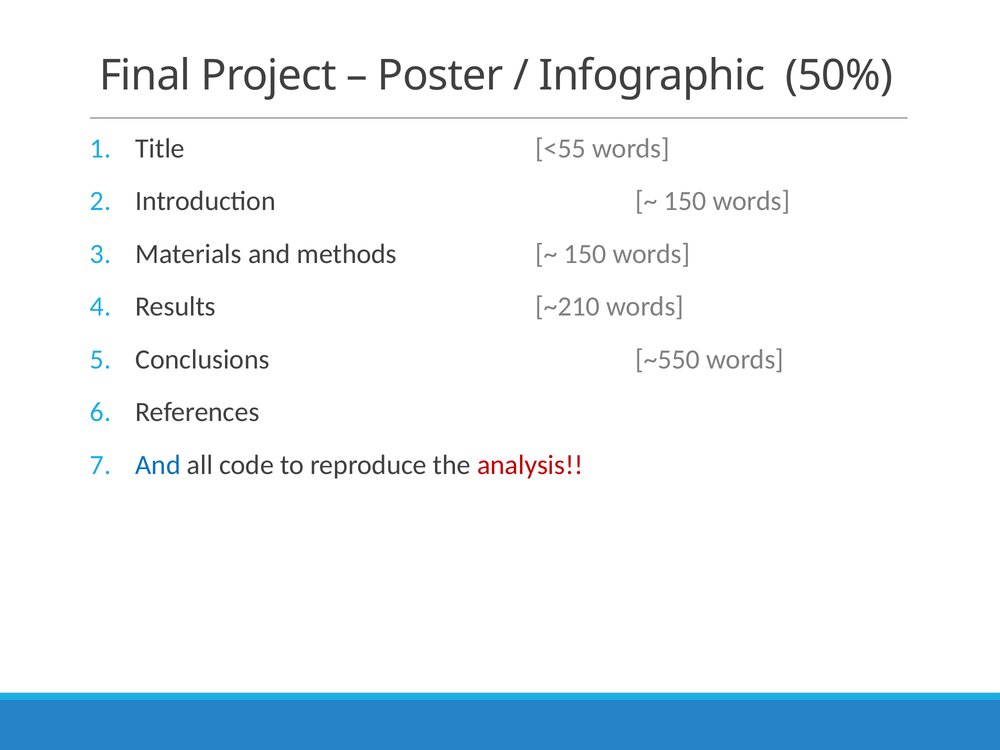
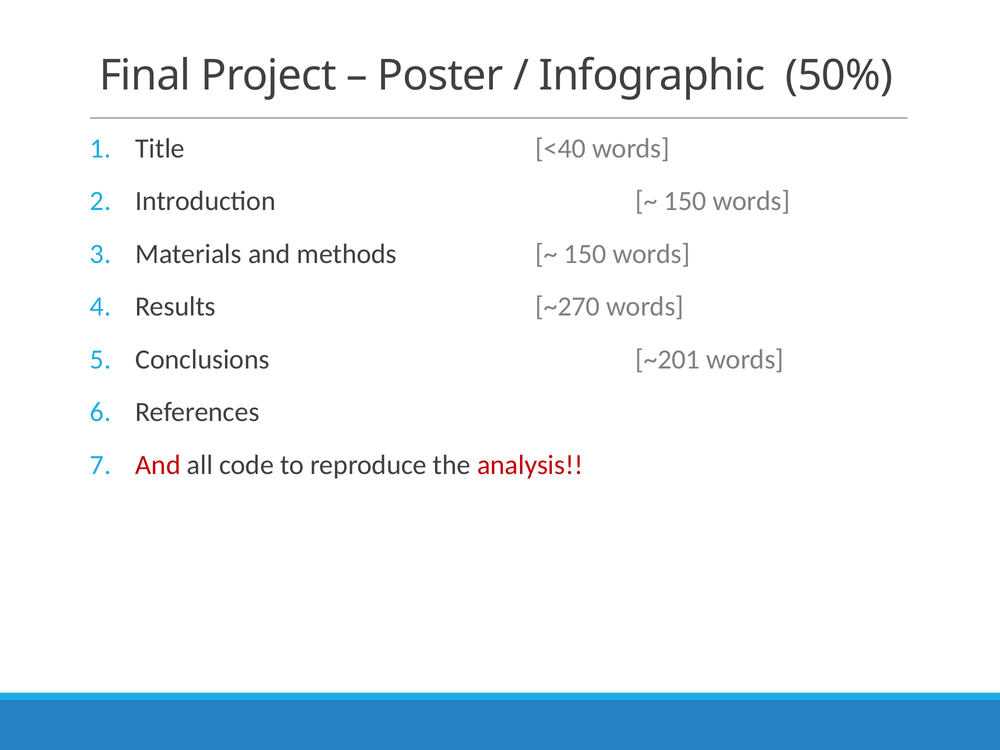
<55: <55 -> <40 (561, 149)
~210: ~210 -> ~270 (568, 307)
~550: ~550 -> ~201 (668, 360)
And colour: blue -> red (158, 465)
